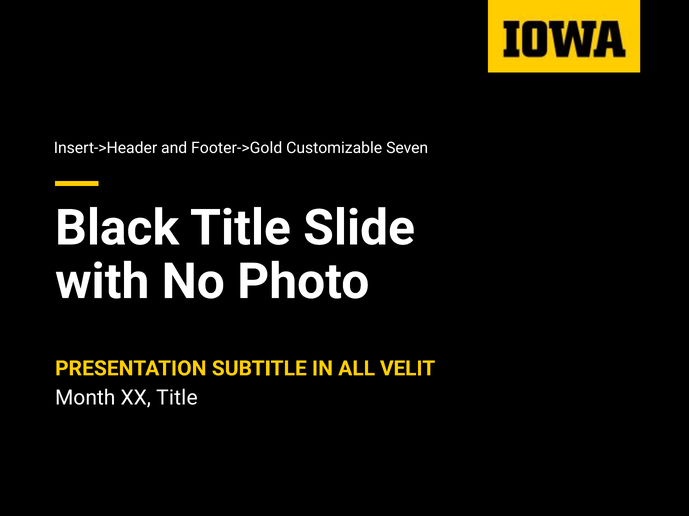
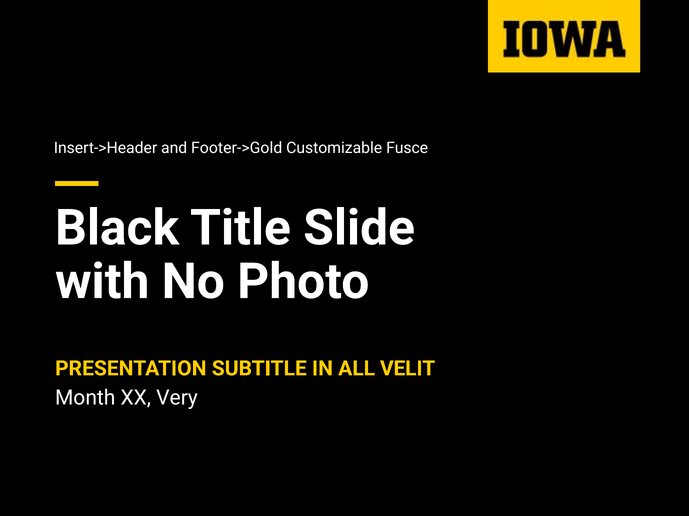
Seven: Seven -> Fusce (407, 149)
XX Title: Title -> Very (177, 398)
